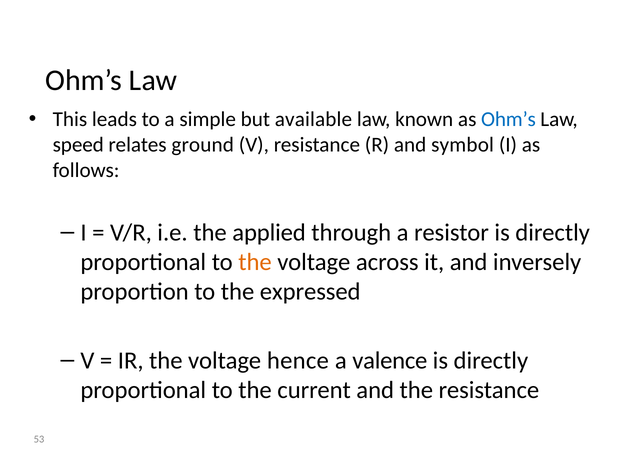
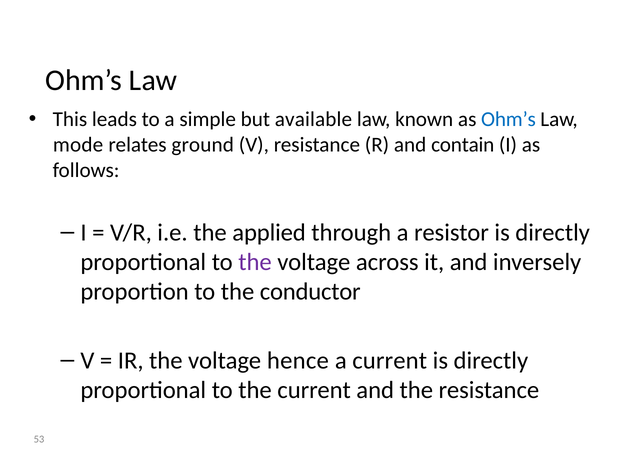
speed: speed -> mode (78, 145)
symbol: symbol -> contain (463, 145)
the colour: orange -> purple (255, 262)
expressed: expressed -> conductor (310, 292)
a valence: valence -> current (390, 361)
